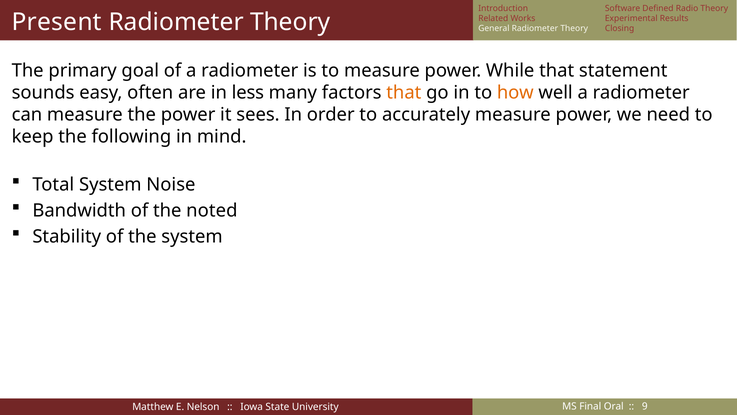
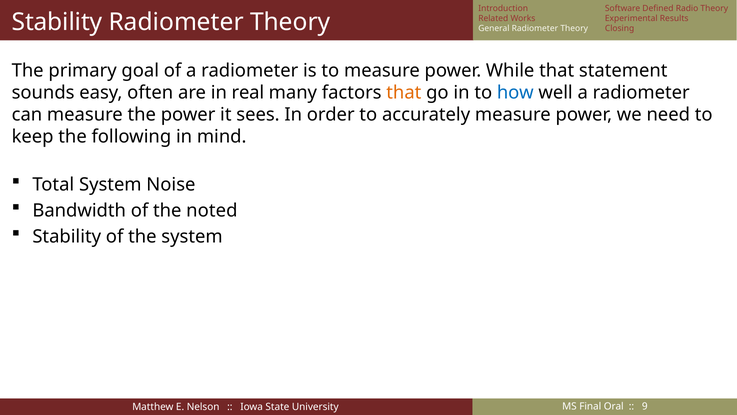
Present: Present -> Stability (57, 22)
less: less -> real (248, 92)
how colour: orange -> blue (515, 92)
